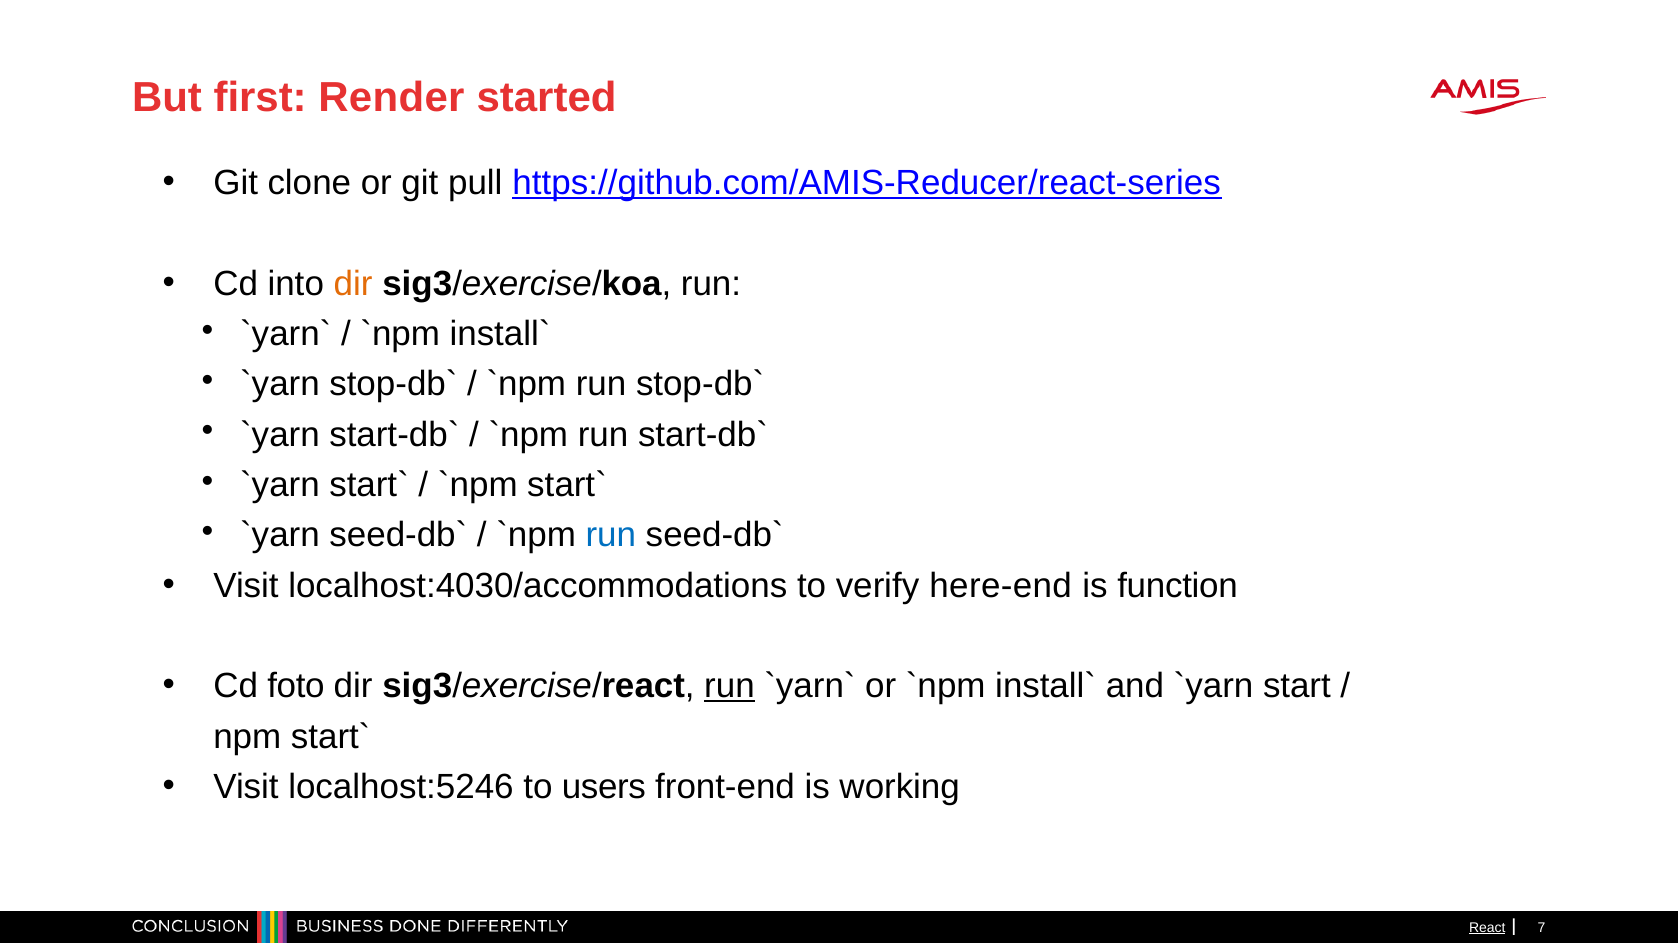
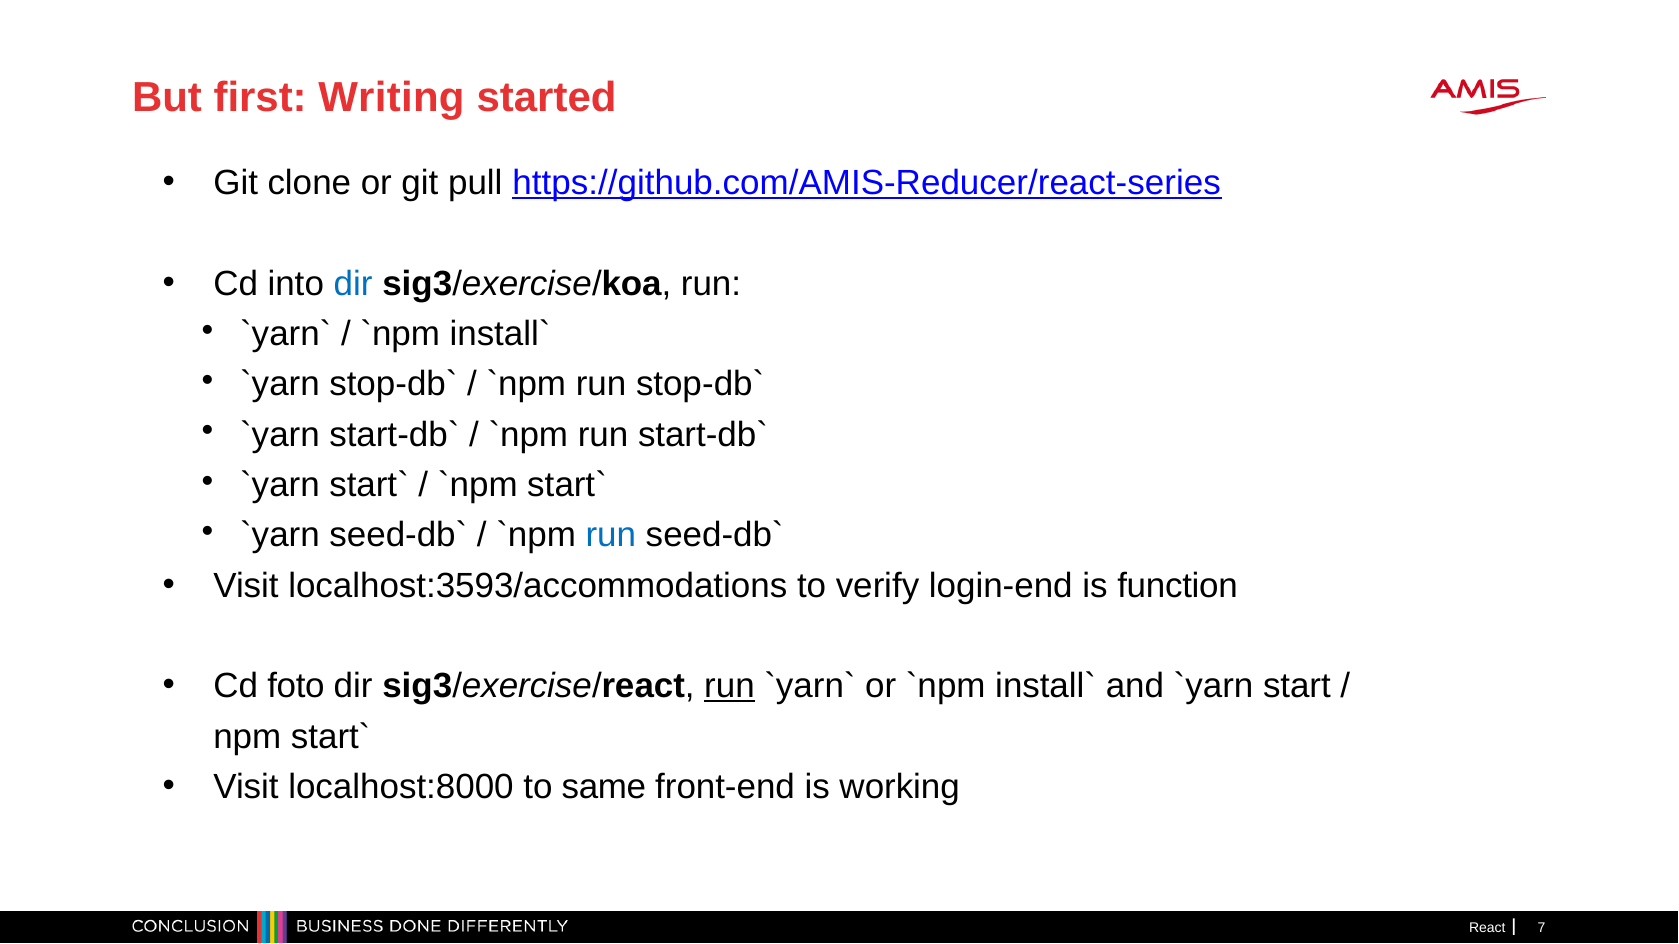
Render: Render -> Writing (391, 97)
dir colour: orange -> blue (353, 284)
localhost:4030/accommodations: localhost:4030/accommodations -> localhost:3593/accommodations (538, 586)
here-end: here-end -> login-end (1001, 586)
localhost:5246: localhost:5246 -> localhost:8000 (401, 787)
users: users -> same (604, 787)
React underline: present -> none (1487, 928)
